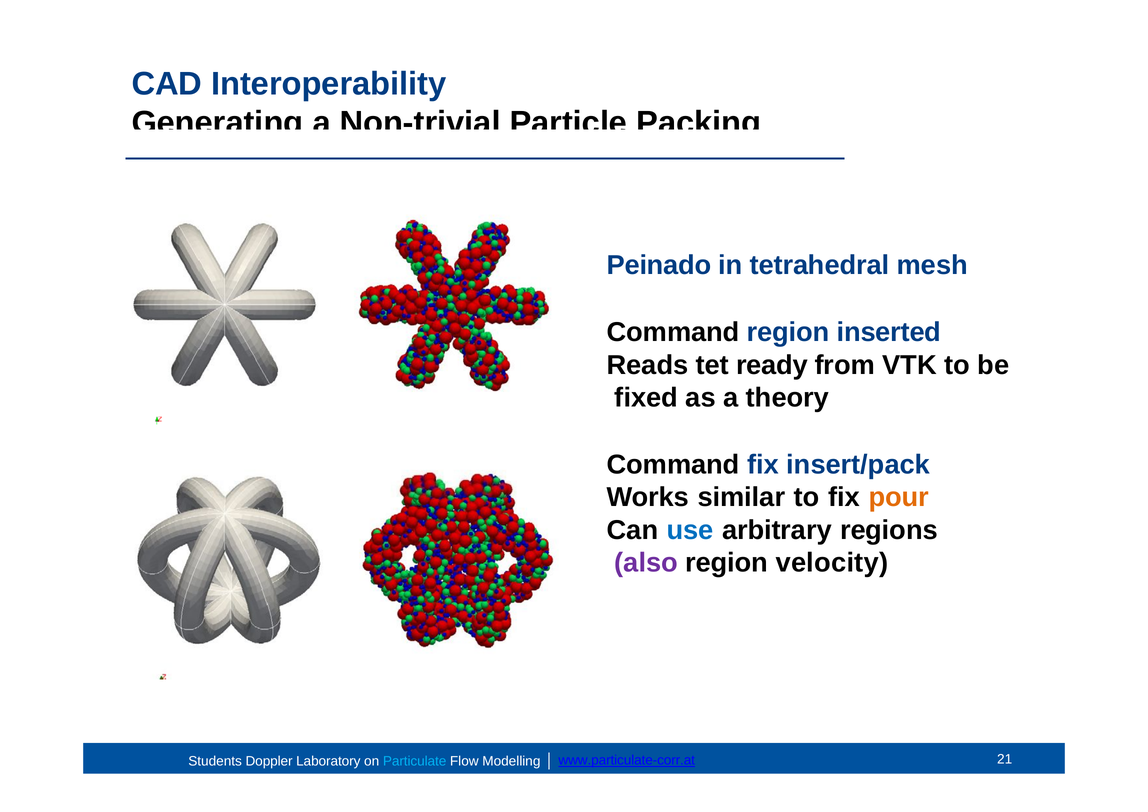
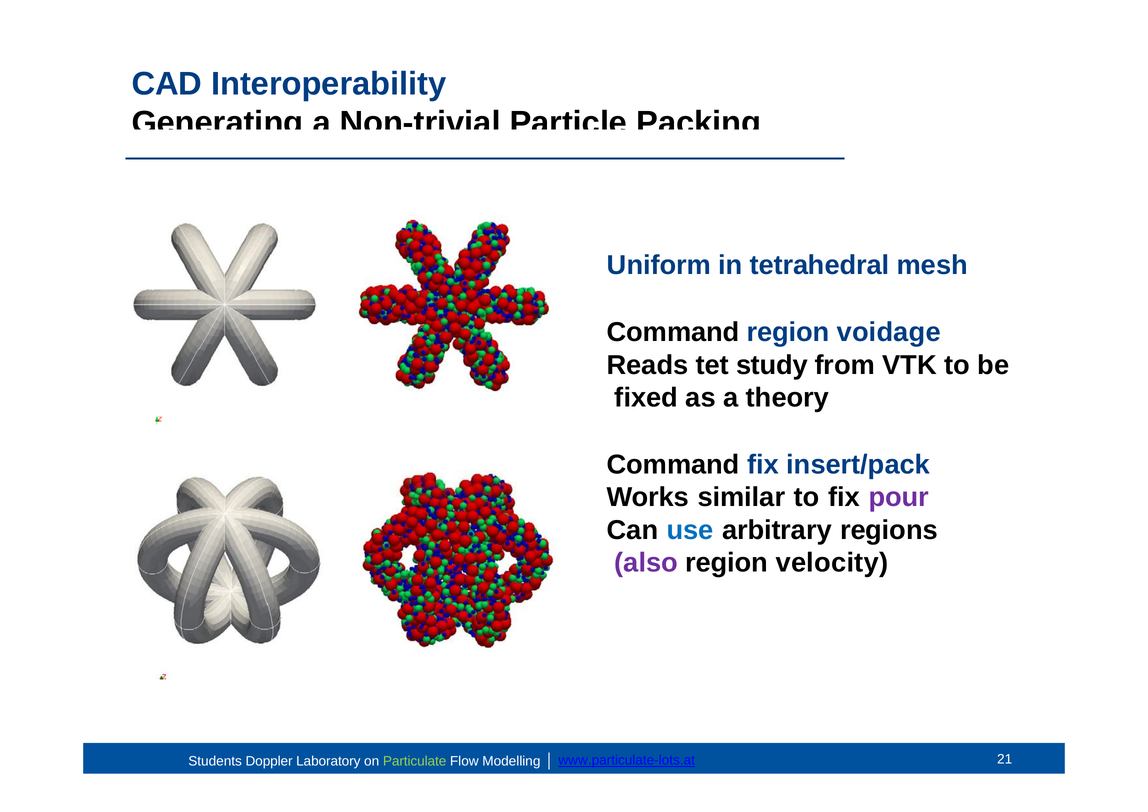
Peinado: Peinado -> Uniform (659, 265)
inserted: inserted -> voidage (889, 332)
ready: ready -> study (772, 365)
pour colour: orange -> purple (899, 497)
Particulate colour: light blue -> light green (415, 761)
www.particulate-corr.at: www.particulate-corr.at -> www.particulate-lots.at (627, 760)
